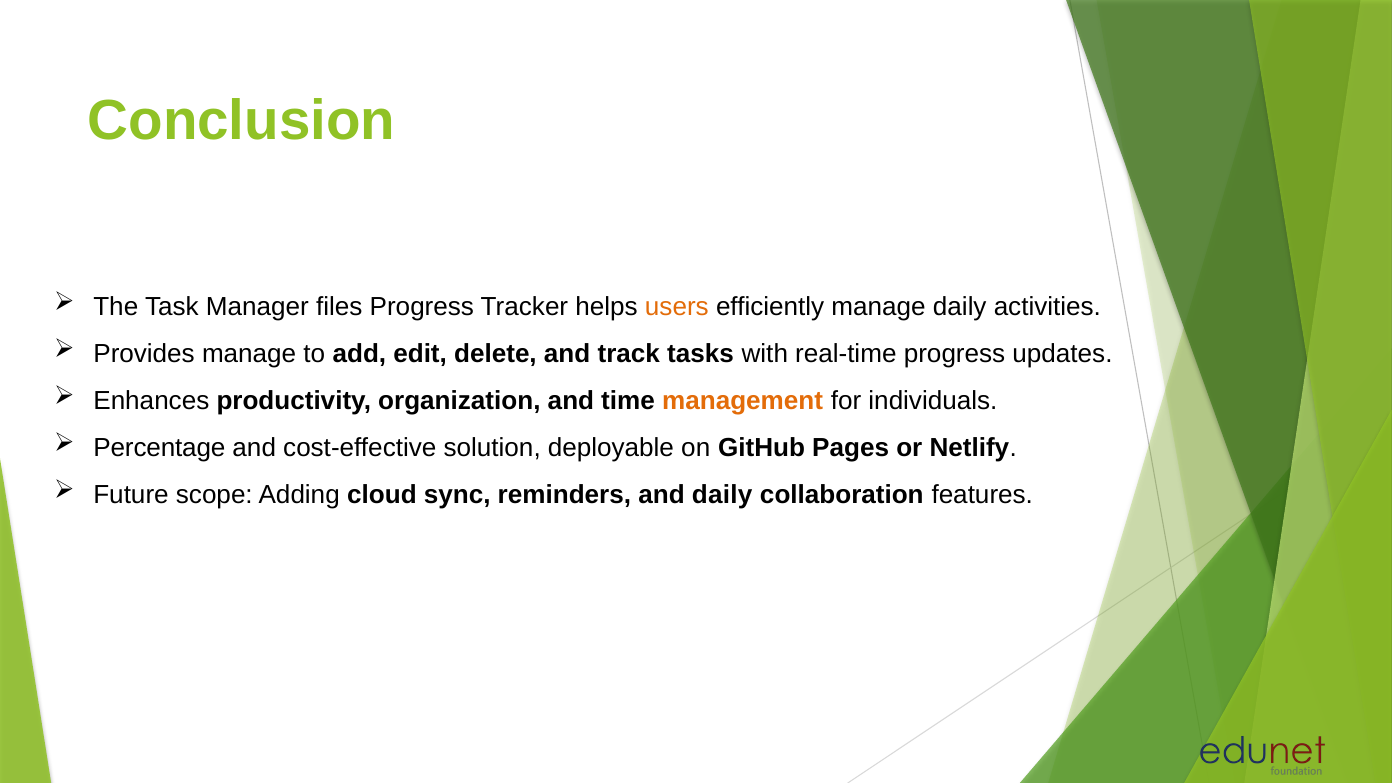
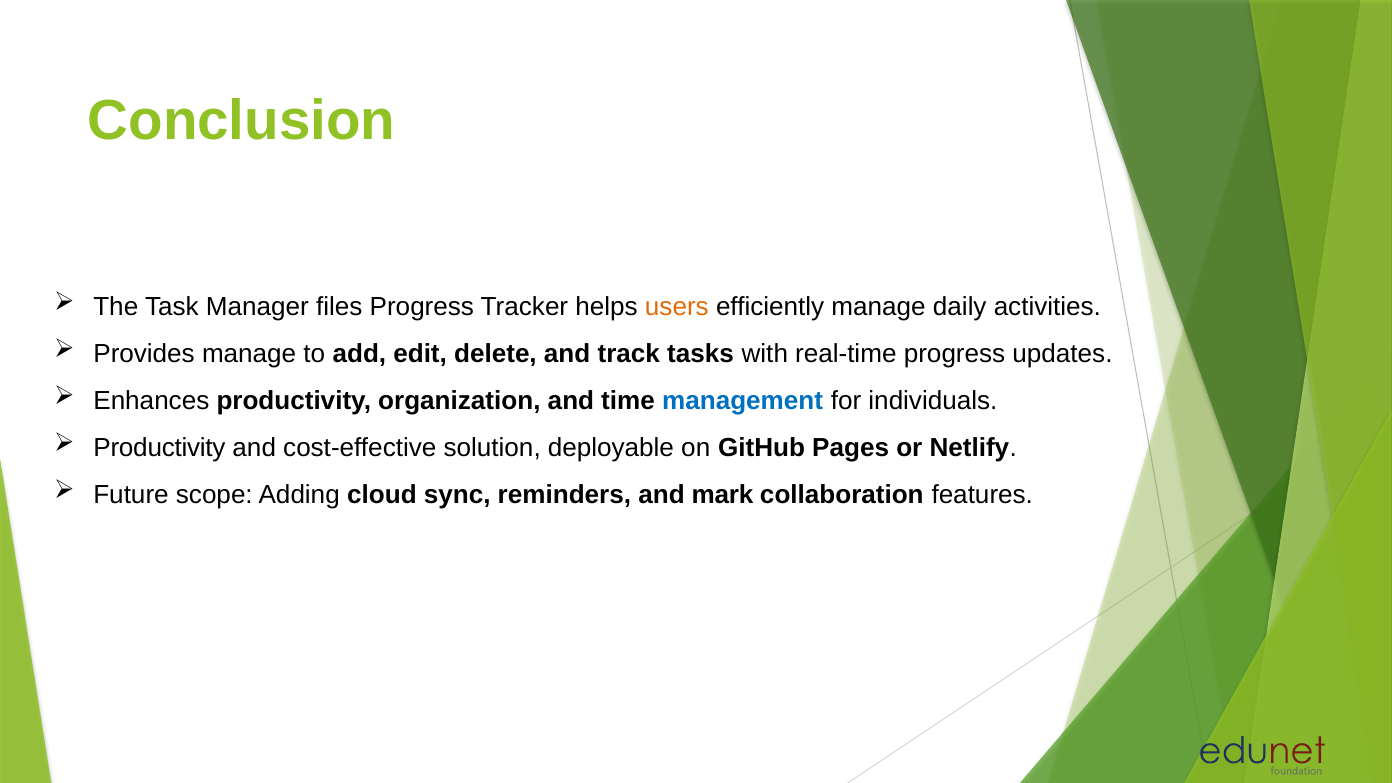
management colour: orange -> blue (743, 400)
Percentage: Percentage -> Productivity (159, 447)
and daily: daily -> mark (722, 494)
